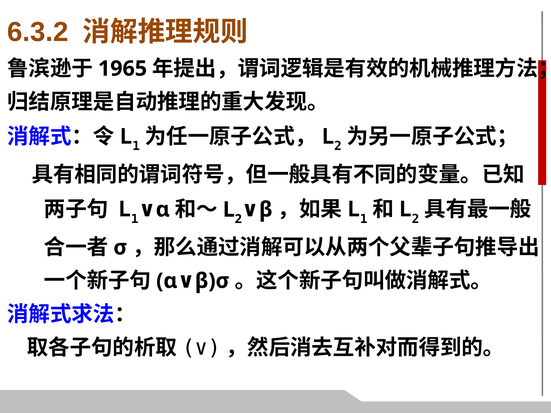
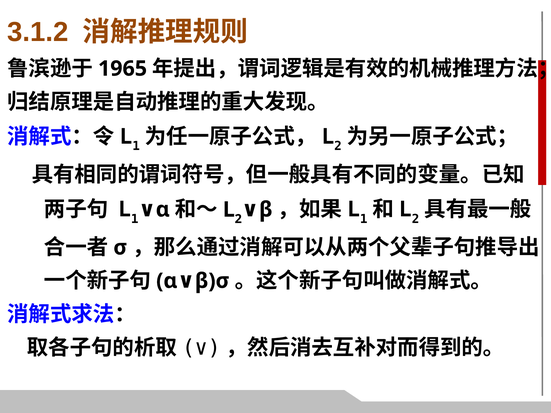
6.3.2: 6.3.2 -> 3.1.2 (38, 32)
